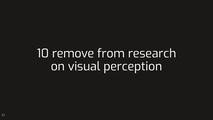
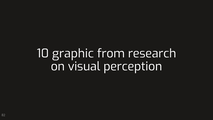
remove: remove -> graphic (73, 53)
